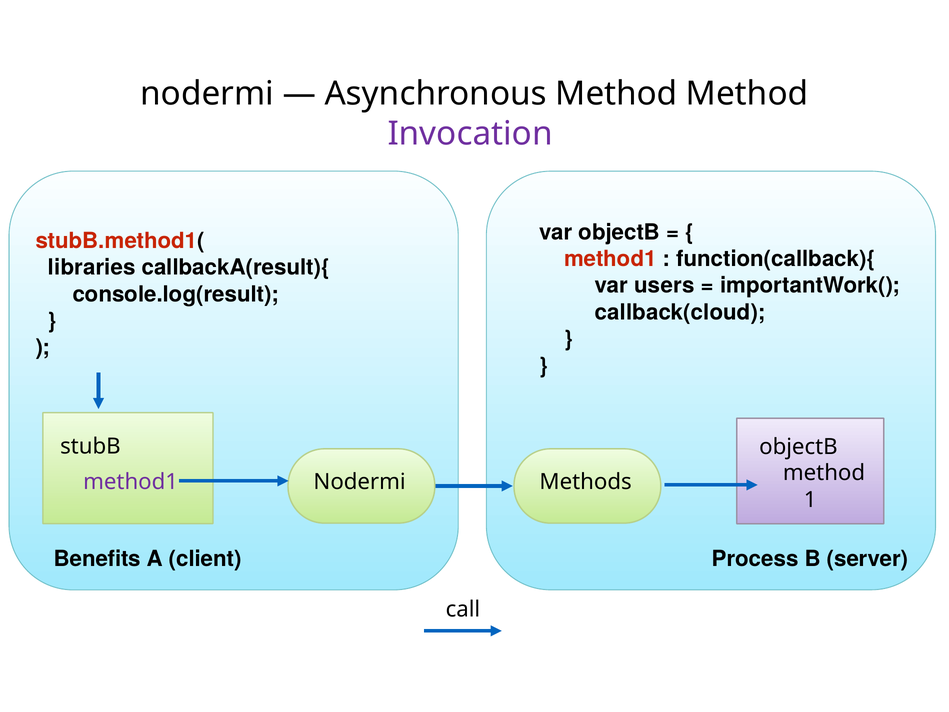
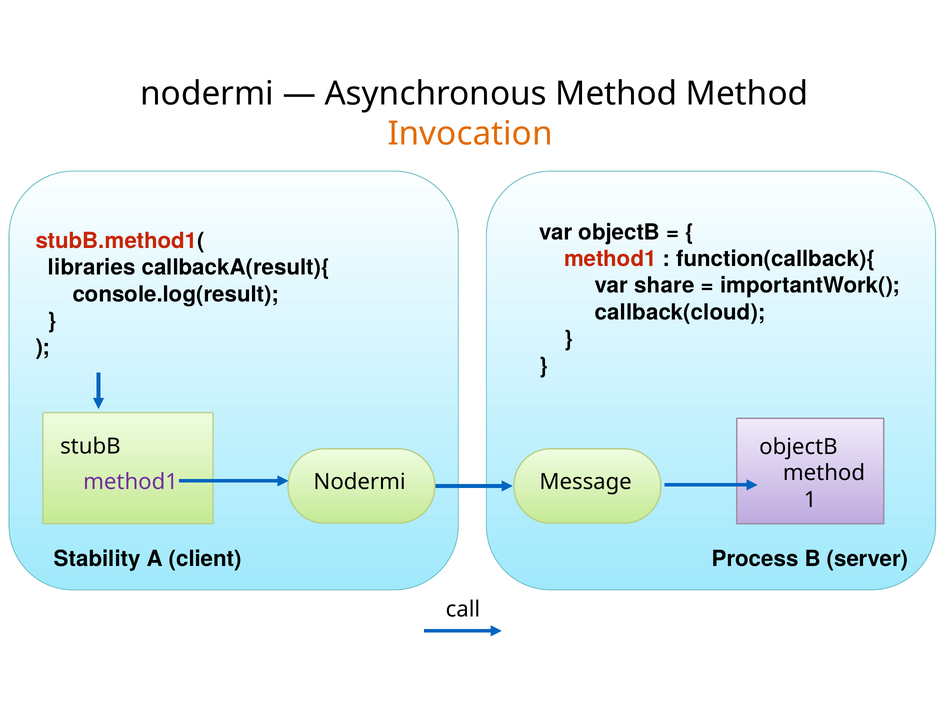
Invocation colour: purple -> orange (470, 134)
users: users -> share (664, 285)
Methods: Methods -> Message (586, 482)
Benefits: Benefits -> Stability (97, 559)
